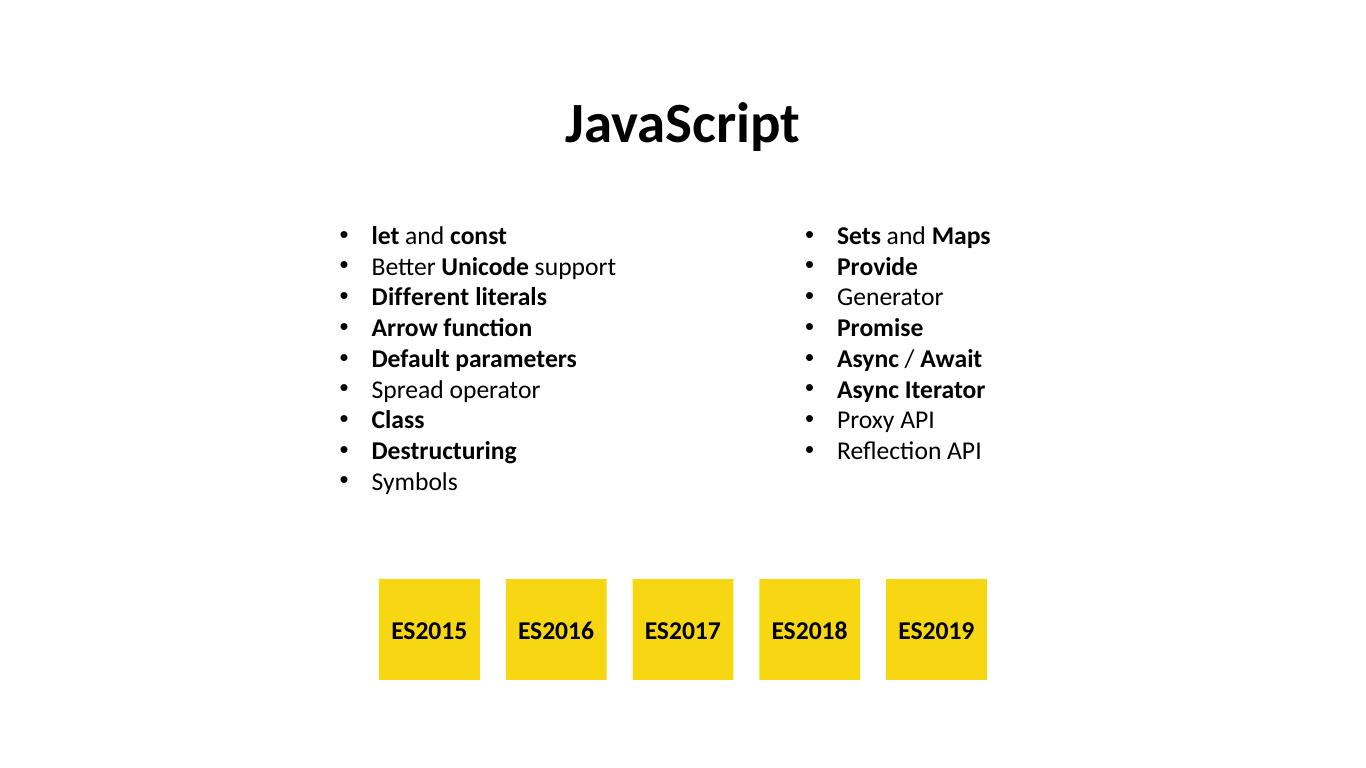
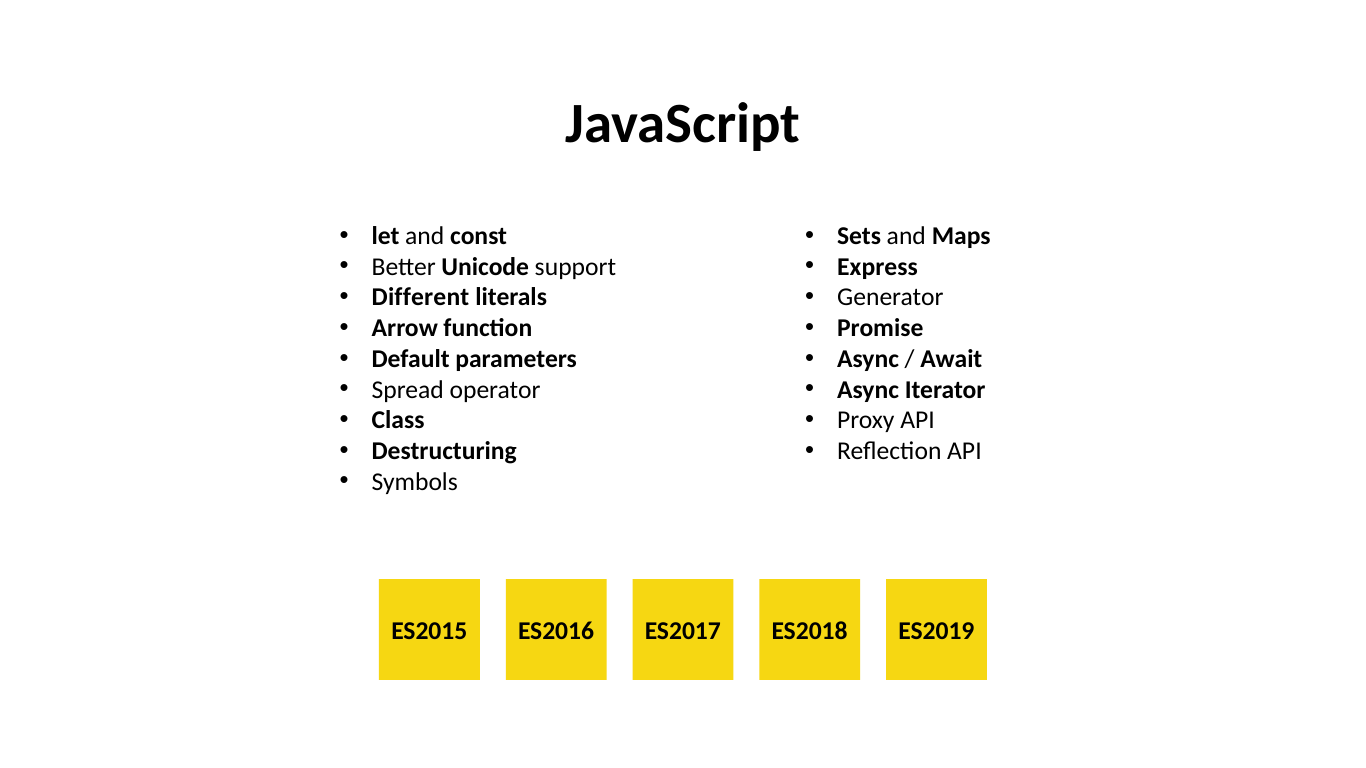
Provide: Provide -> Express (878, 267)
